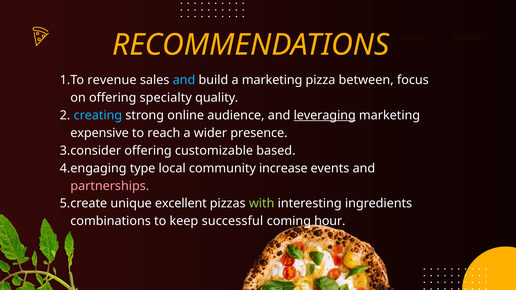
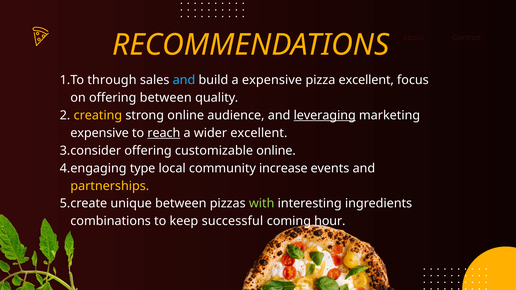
revenue: revenue -> through (112, 80)
a marketing: marketing -> expensive (272, 80)
pizza between: between -> excellent (366, 80)
offering specialty: specialty -> between (166, 98)
creating colour: light blue -> yellow (98, 115)
reach underline: none -> present (164, 133)
wider presence: presence -> excellent (259, 133)
customizable based: based -> online (276, 151)
partnerships colour: pink -> yellow (110, 186)
unique excellent: excellent -> between (181, 204)
